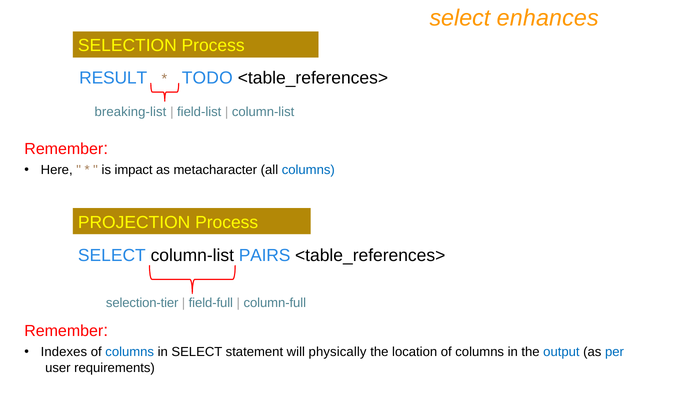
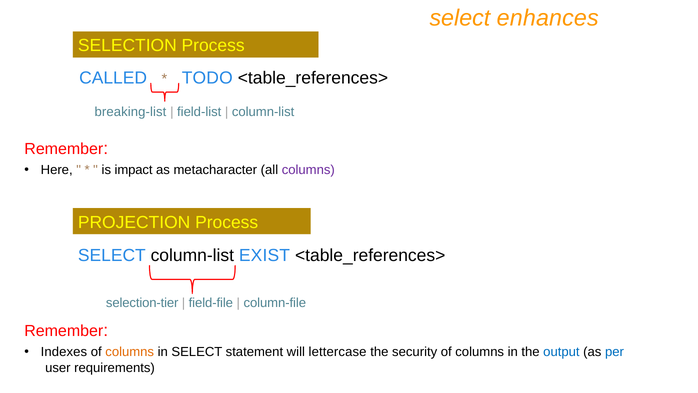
RESULT: RESULT -> CALLED (113, 78)
columns colour: blue -> purple (308, 170)
PAIRS: PAIRS -> EXIST (264, 255)
field-full: field-full -> field-file (211, 302)
column-full: column-full -> column-file (275, 302)
columns colour: blue -> orange (130, 352)
physically: physically -> lettercase (338, 352)
location: location -> security (415, 352)
